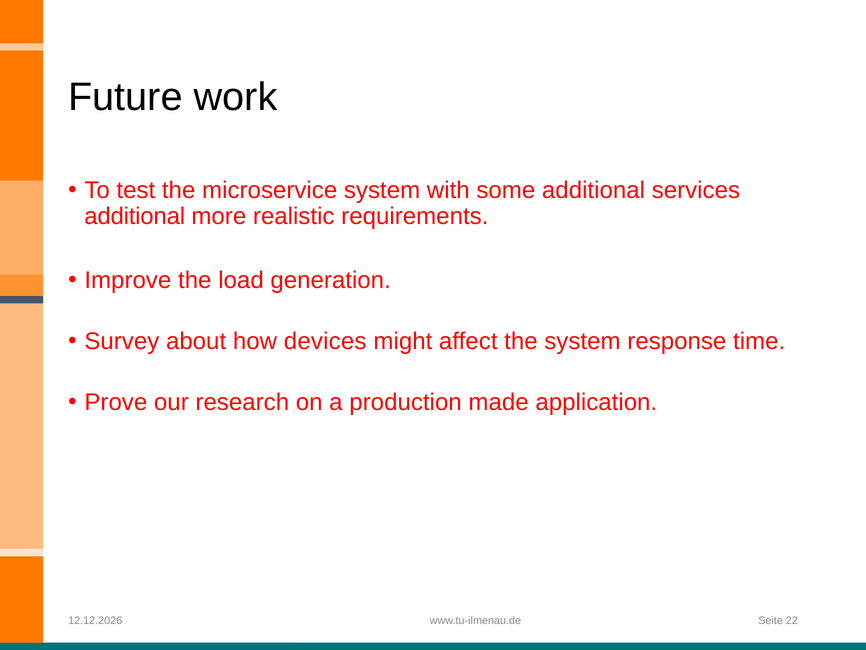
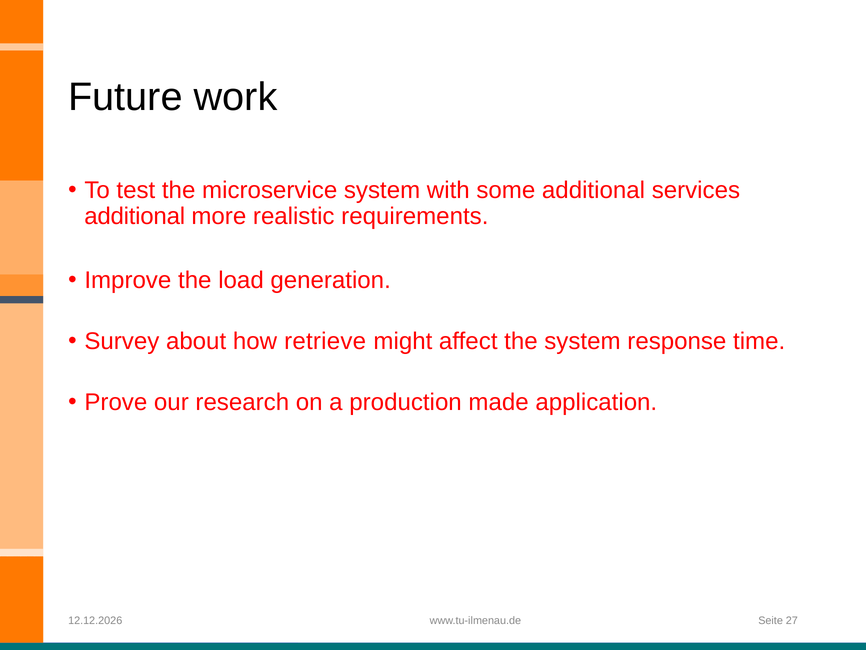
devices: devices -> retrieve (325, 341)
22: 22 -> 27 (792, 620)
